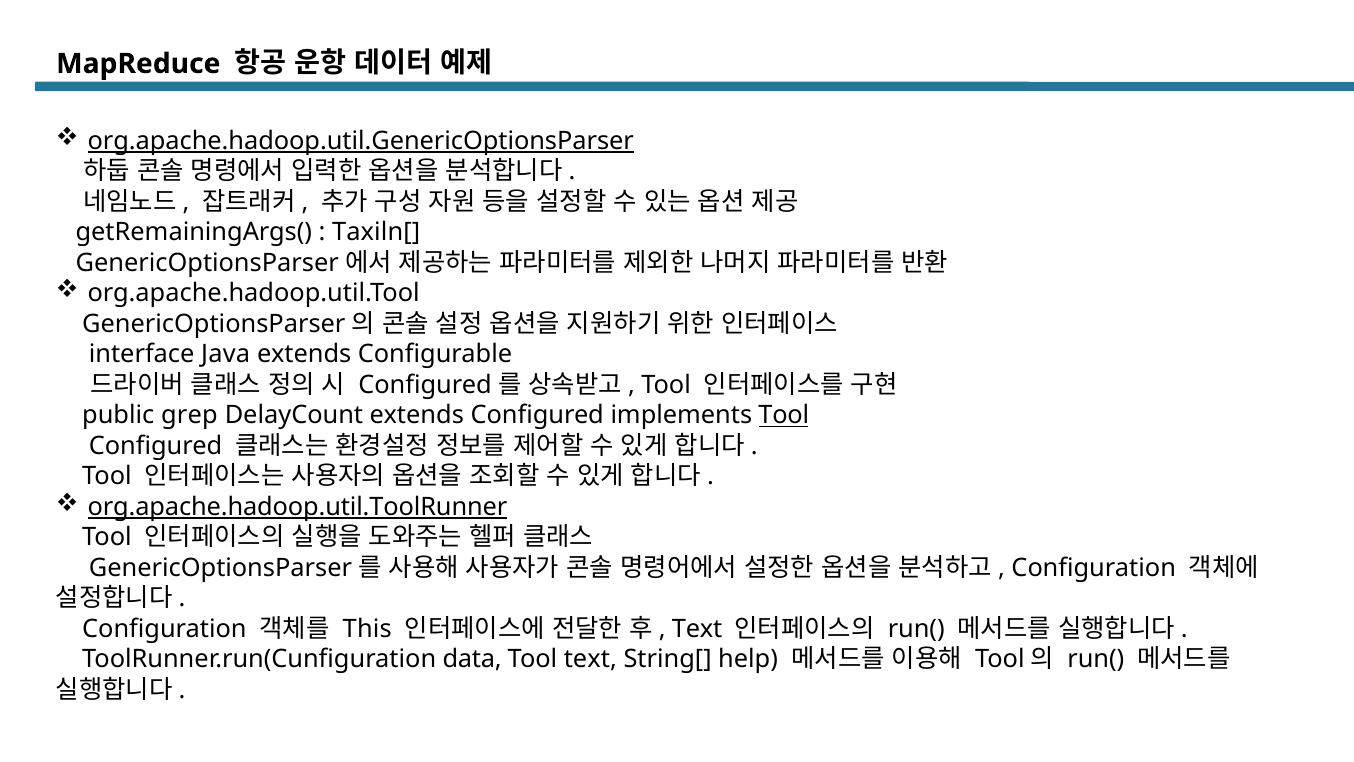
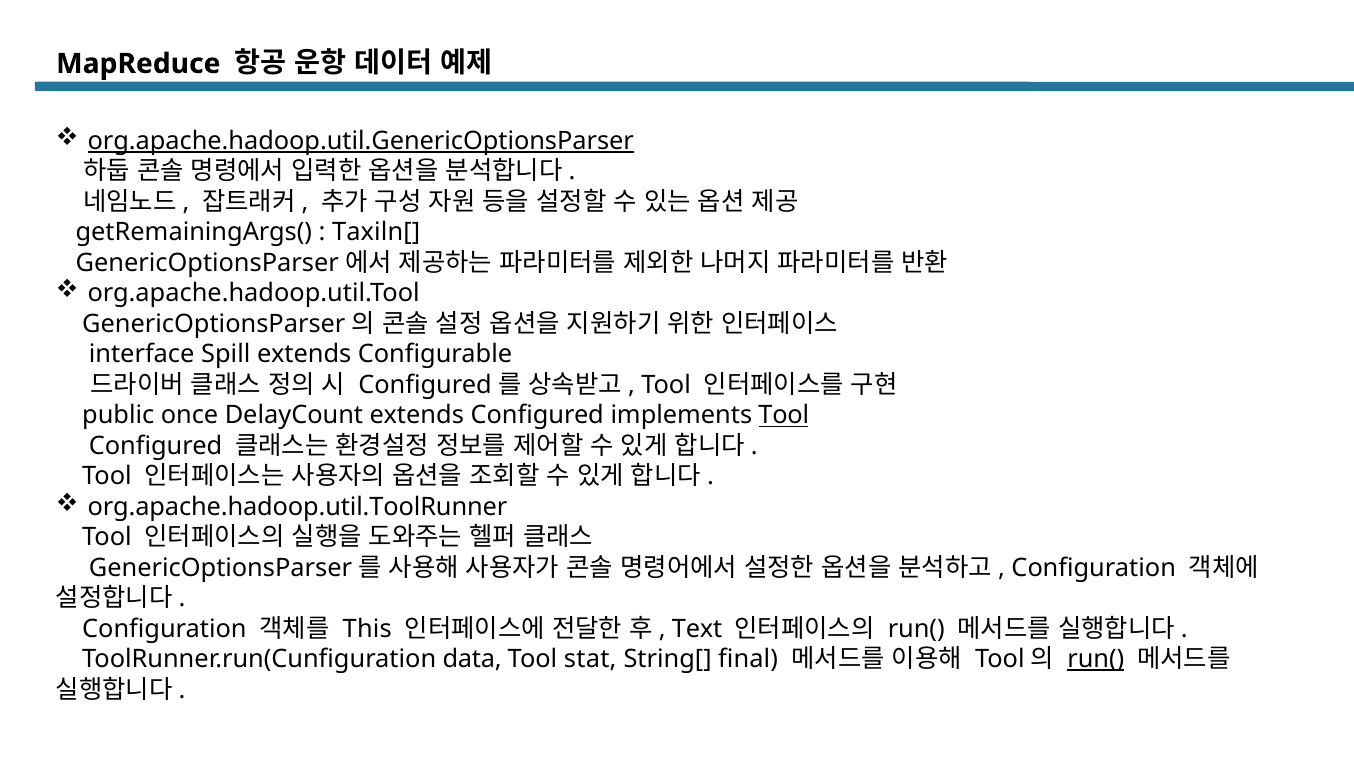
Java: Java -> Spill (226, 354)
grep: grep -> once (190, 415)
org.apache.hadoop.util.ToolRunner underline: present -> none (297, 507)
Tool text: text -> stat (590, 659)
help: help -> final (748, 659)
run( underline: none -> present (1096, 659)
